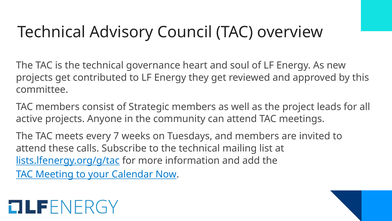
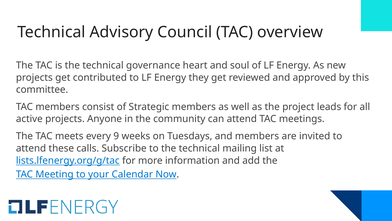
7: 7 -> 9 (116, 136)
